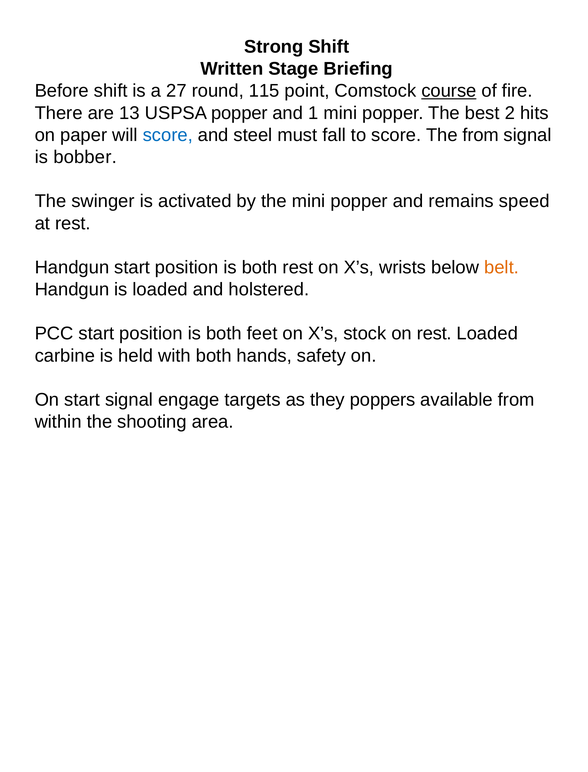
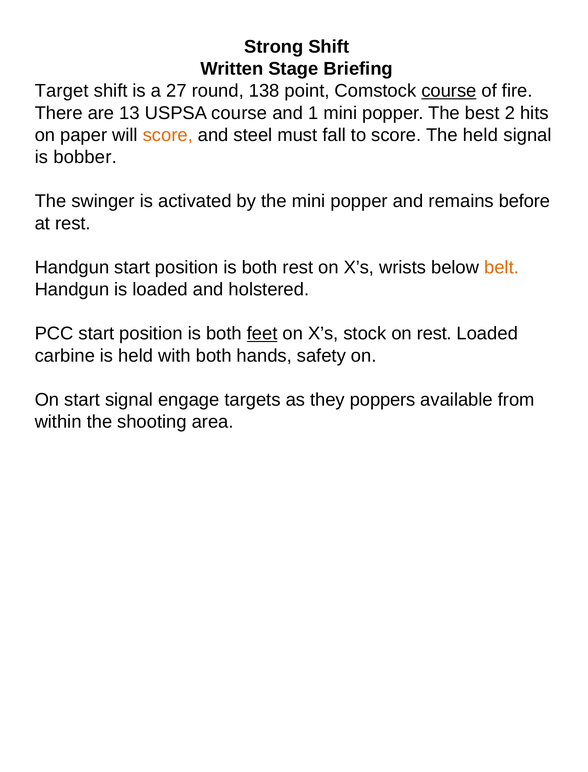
Before: Before -> Target (62, 91)
115: 115 -> 138 (264, 91)
USPSA popper: popper -> course (239, 113)
score colour: blue -> orange (168, 135)
The from: from -> held (480, 135)
speed: speed -> before (525, 201)
feet underline: none -> present (262, 333)
